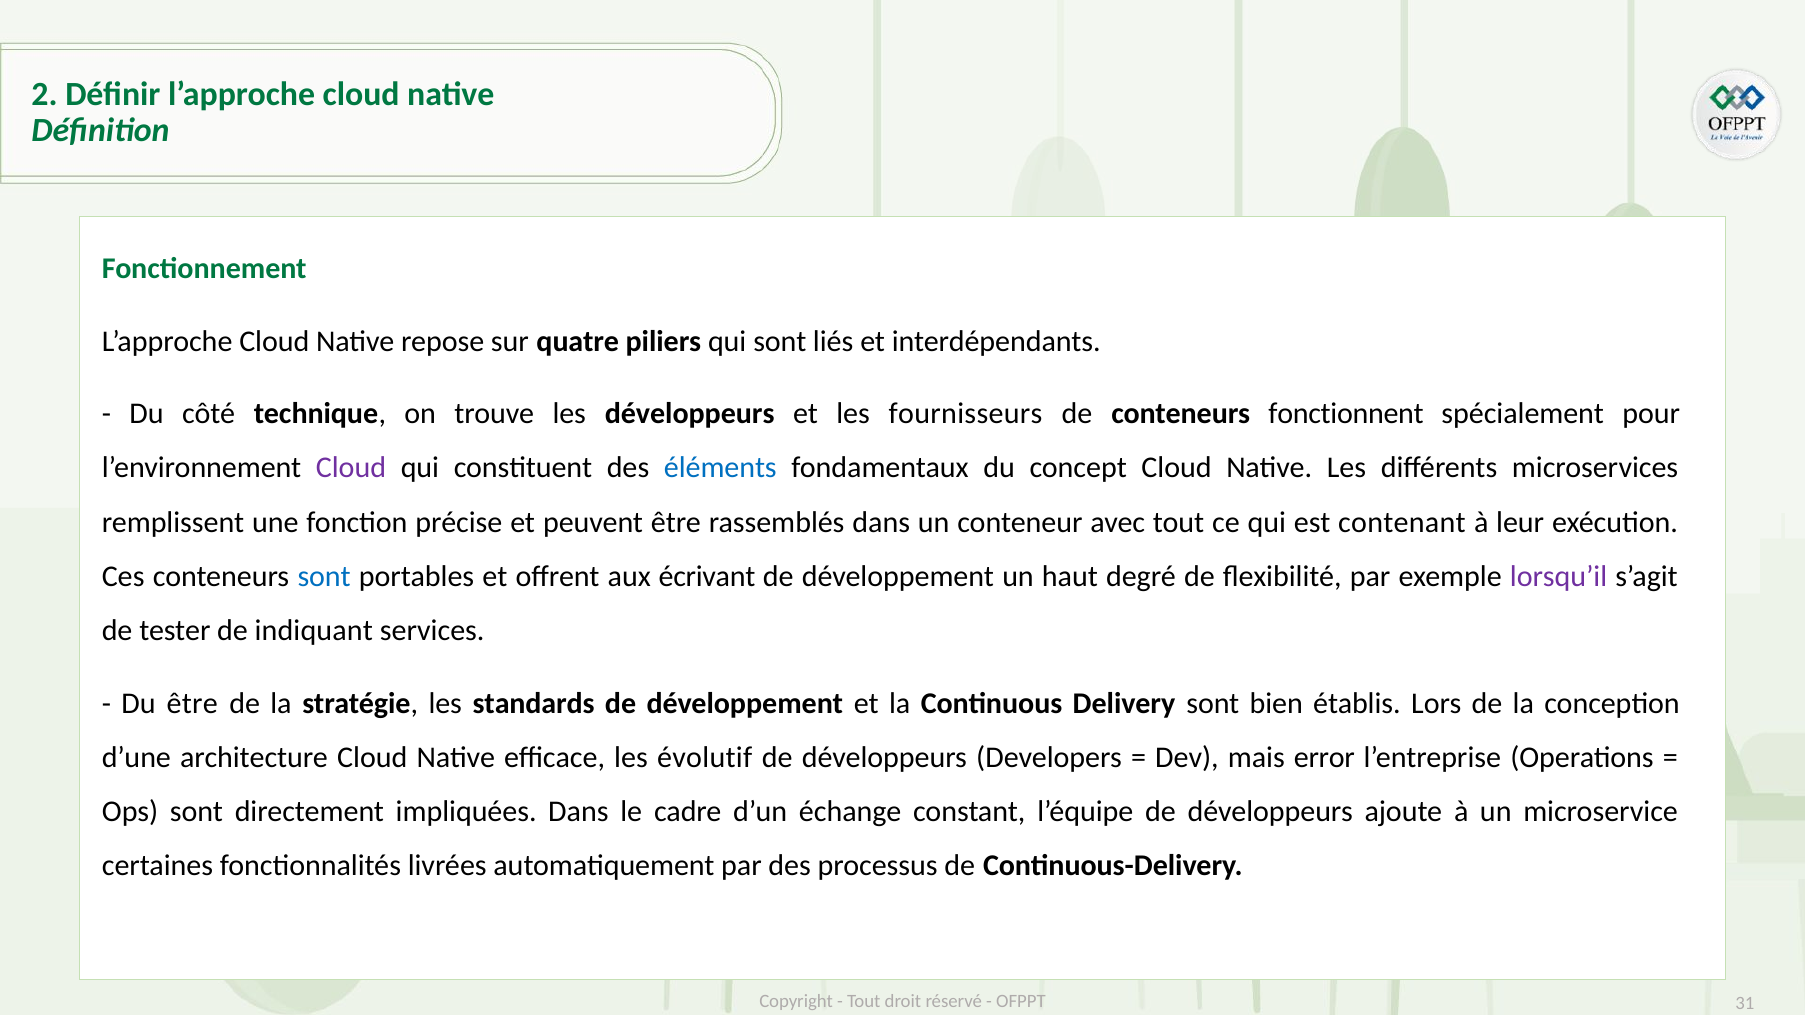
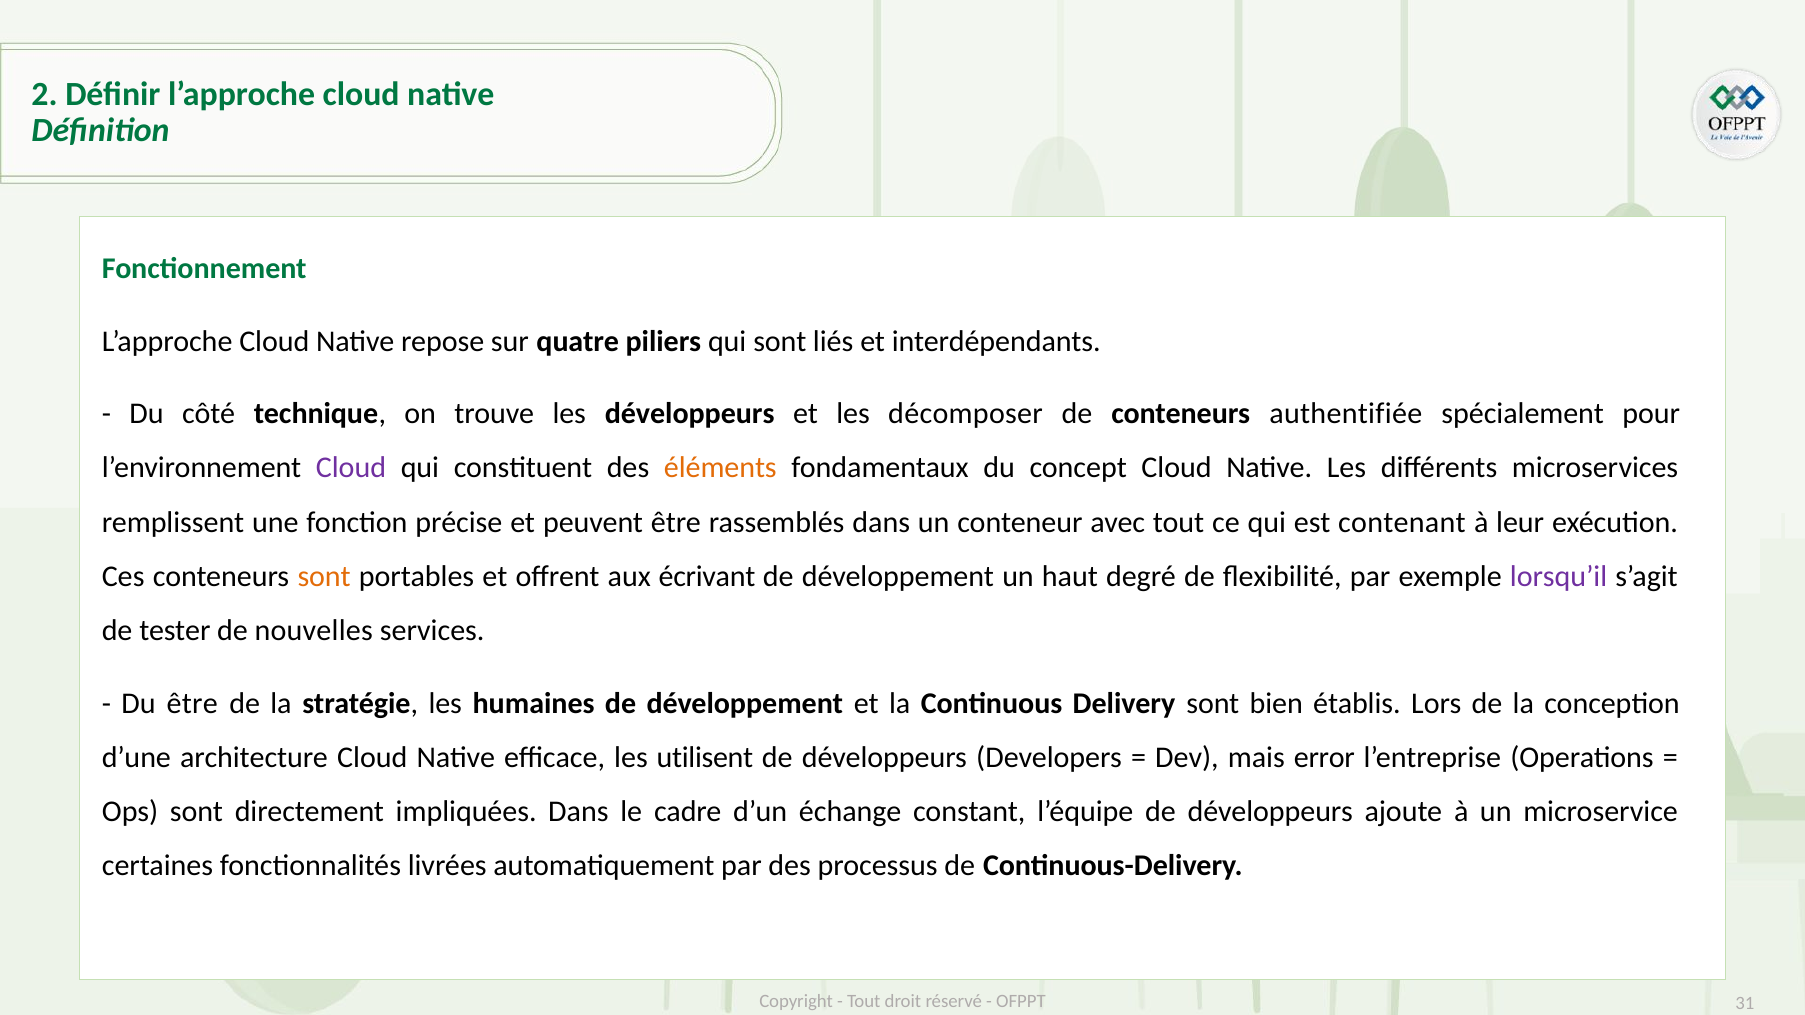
fournisseurs: fournisseurs -> décomposer (966, 414)
fonctionnent: fonctionnent -> authentifiée (1346, 414)
éléments colour: blue -> orange (720, 468)
sont colour: blue -> orange (324, 576)
indiquant: indiquant -> nouvelles (314, 630)
standards: standards -> humaines (534, 703)
évolutif: évolutif -> utilisent (705, 758)
